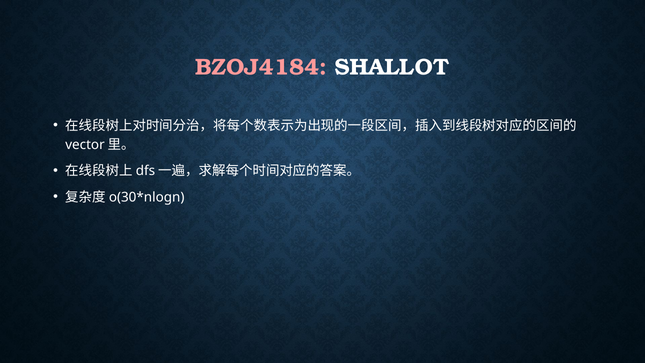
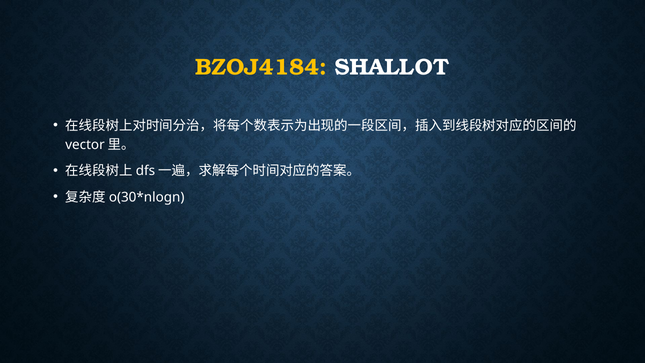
BZOJ4184 colour: pink -> yellow (261, 67)
